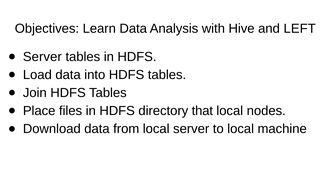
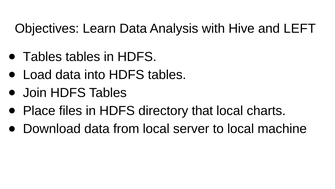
Server: Server -> Tables (42, 57)
nodes: nodes -> charts (266, 111)
